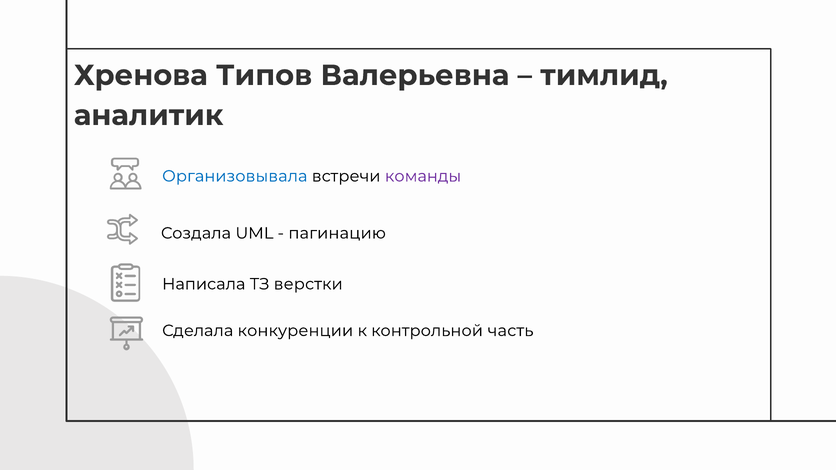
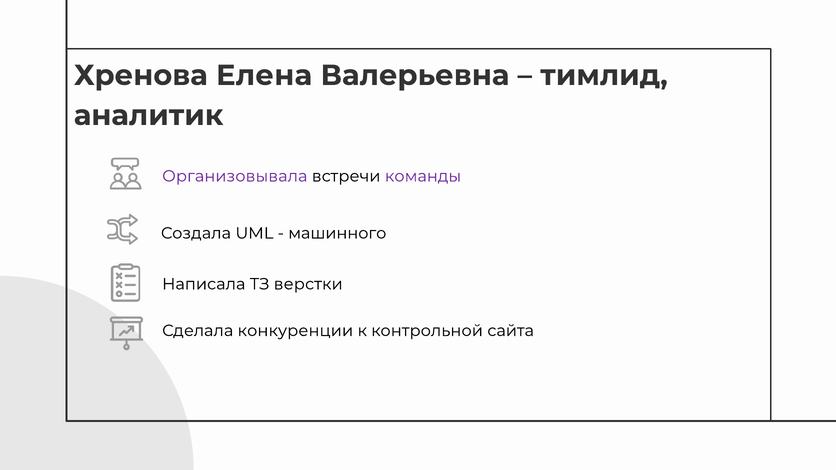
Типов: Типов -> Елена (264, 75)
Организовывала colour: blue -> purple (235, 176)
пагинацию: пагинацию -> машинного (337, 233)
часть: часть -> сайта (511, 331)
